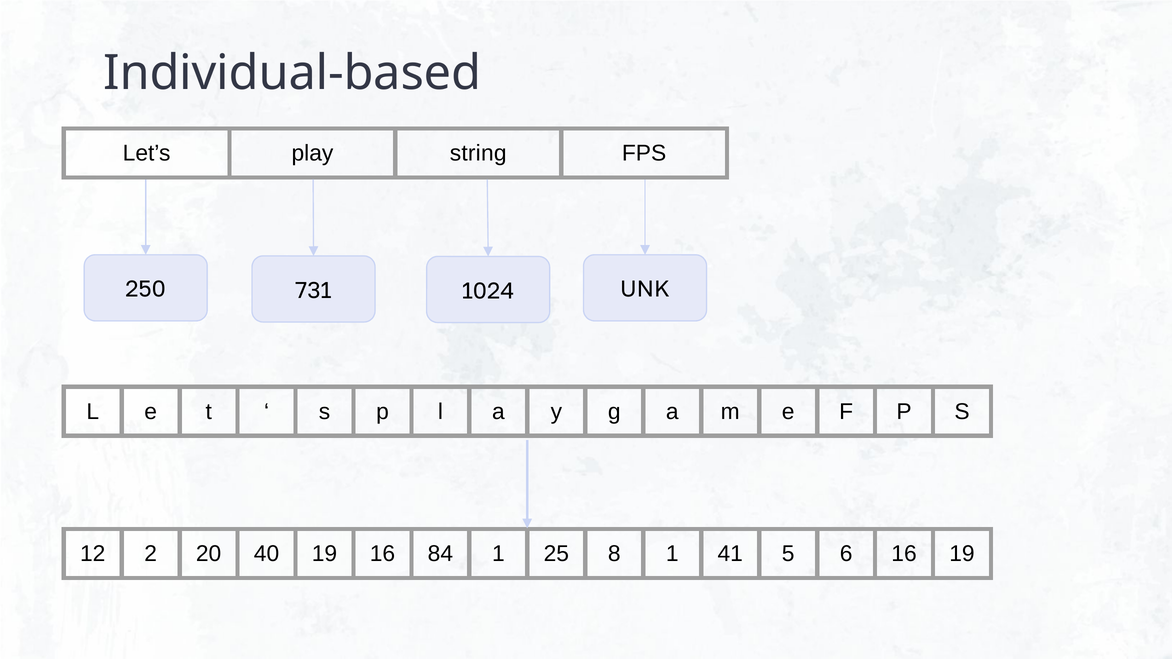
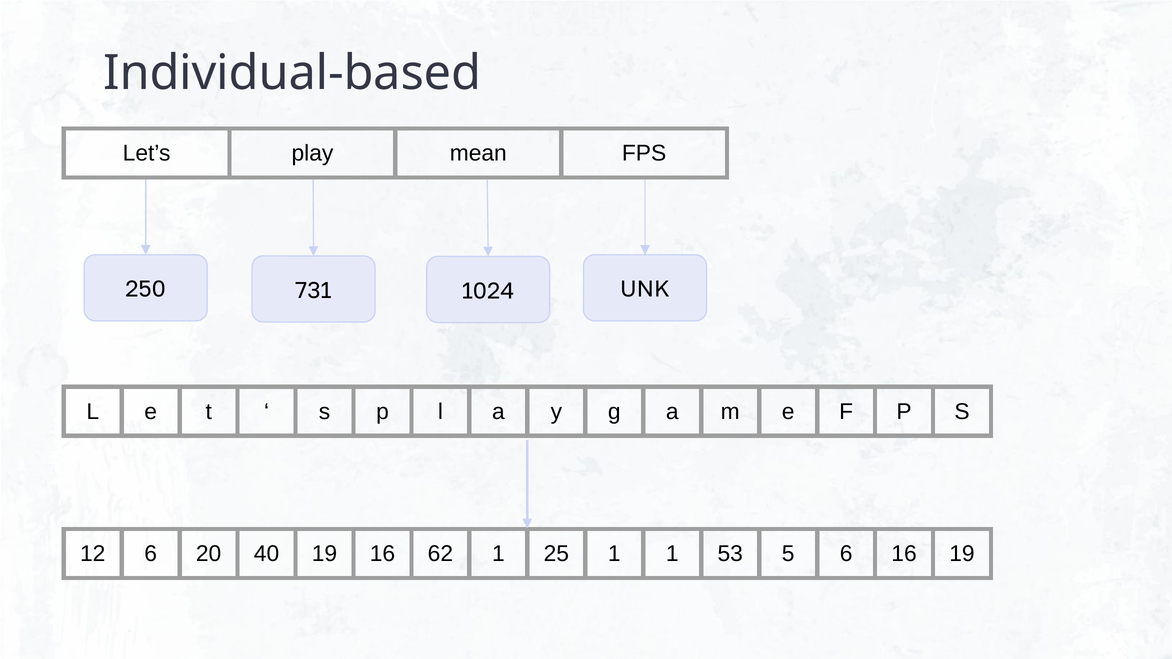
string: string -> mean (478, 154)
12 2: 2 -> 6 (151, 554)
84: 84 -> 62 (440, 554)
25 8: 8 -> 1 (614, 554)
41: 41 -> 53 (730, 554)
